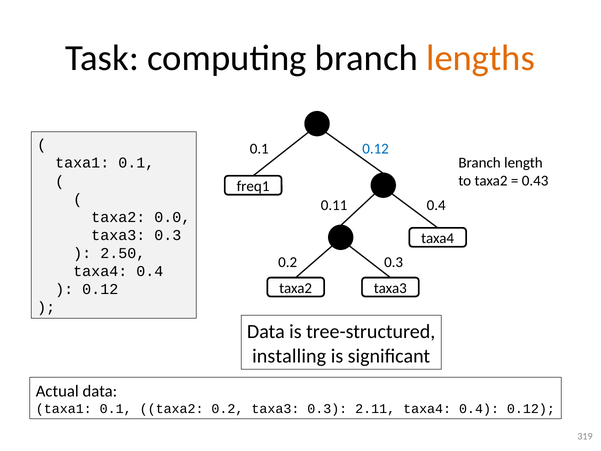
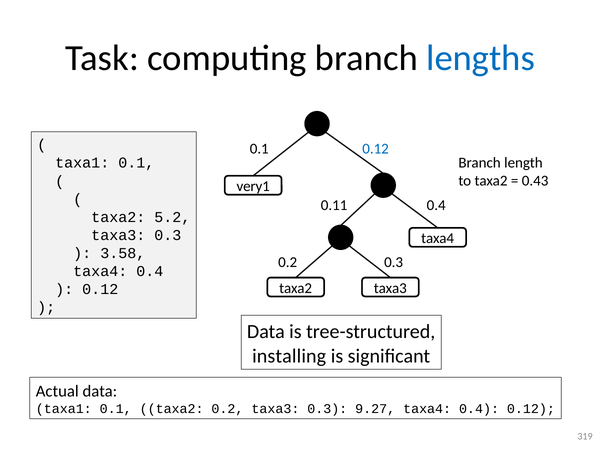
lengths colour: orange -> blue (481, 58)
freq1: freq1 -> very1 (253, 186)
0.0: 0.0 -> 5.2 (172, 217)
2.50: 2.50 -> 3.58 (123, 253)
2.11: 2.11 -> 9.27 (375, 409)
